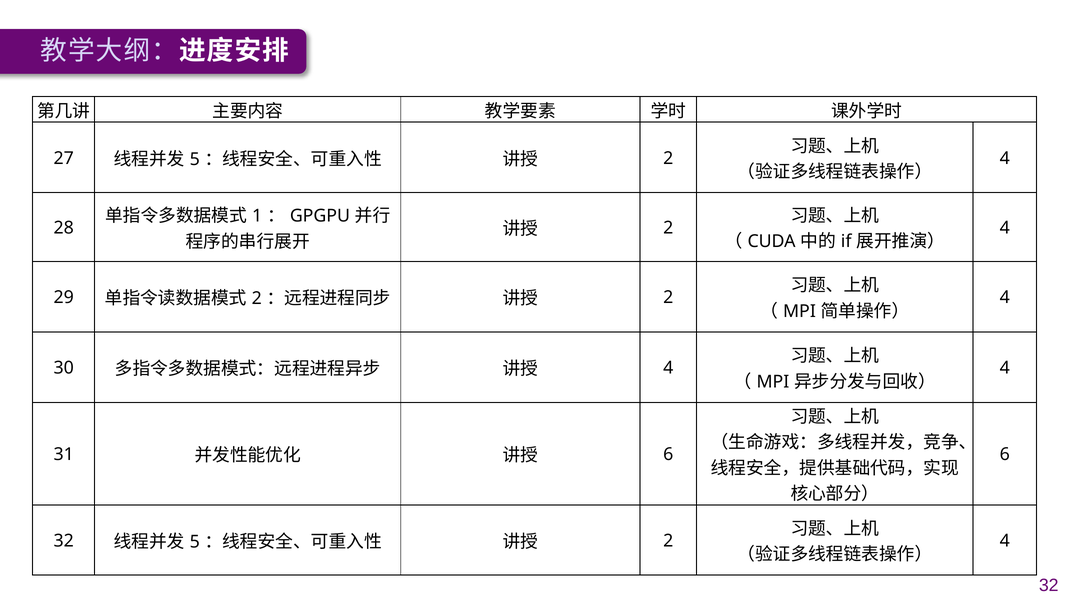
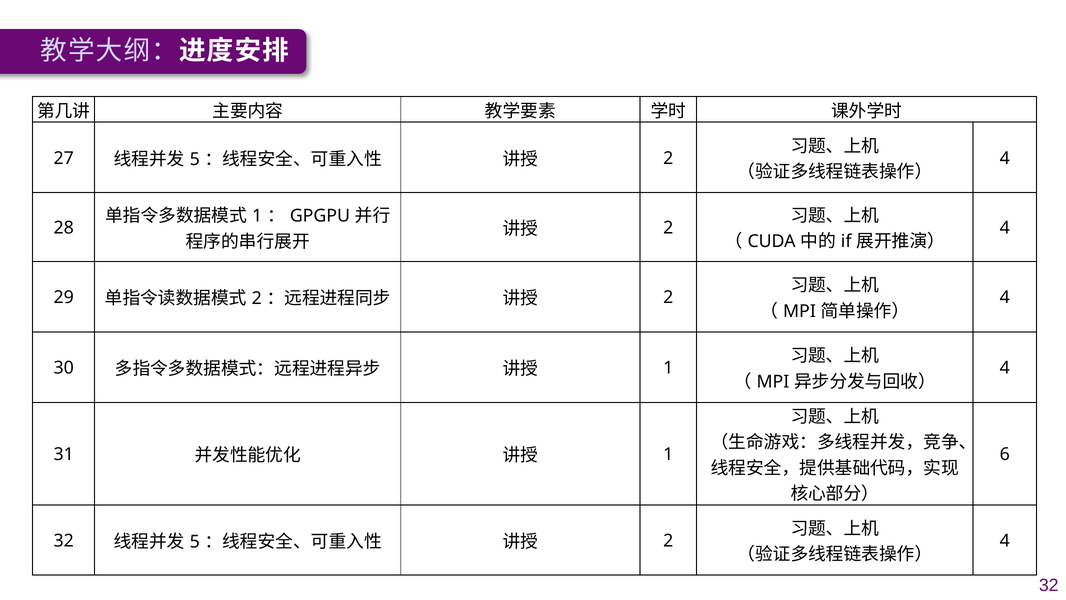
4: 4 -> 1 (668, 368)
6: 6 -> 1 (668, 454)
